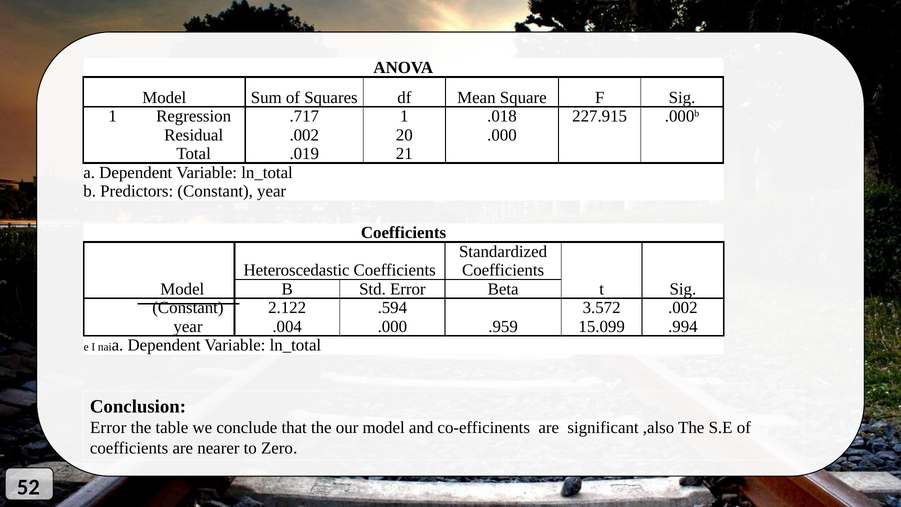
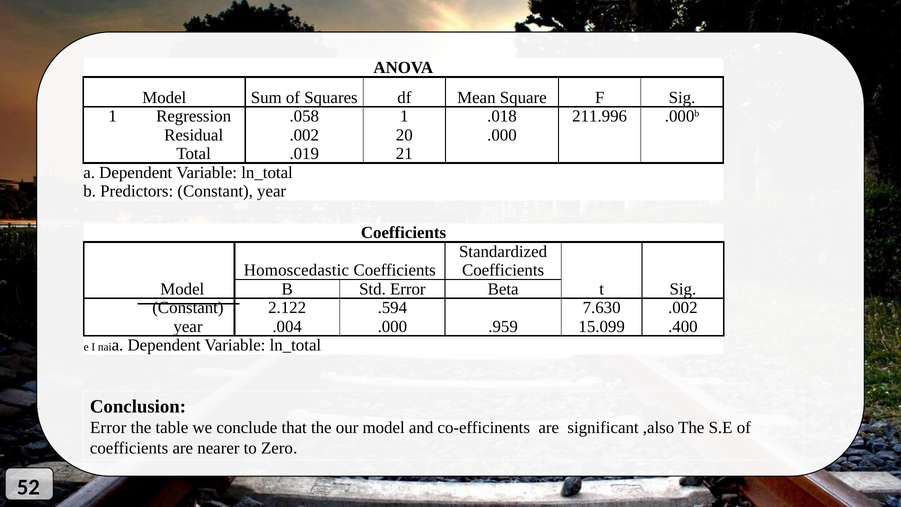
.717: .717 -> .058 (304, 116)
227.915: 227.915 -> 211.996 (600, 116)
Heteroscedastic: Heteroscedastic -> Homoscedastic (296, 270)
3.572: 3.572 -> 7.630 (602, 308)
.994: .994 -> .400 (683, 326)
